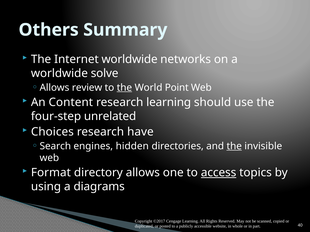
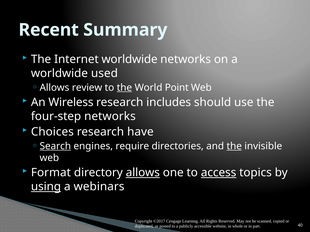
Others: Others -> Recent (49, 30)
solve: solve -> used (104, 73)
Content: Content -> Wireless (71, 102)
research learning: learning -> includes (169, 102)
four-step unrelated: unrelated -> networks (110, 116)
Search underline: none -> present (55, 146)
hidden: hidden -> require (132, 146)
allows underline: none -> present (143, 173)
using underline: none -> present (46, 187)
diagrams: diagrams -> webinars (99, 187)
